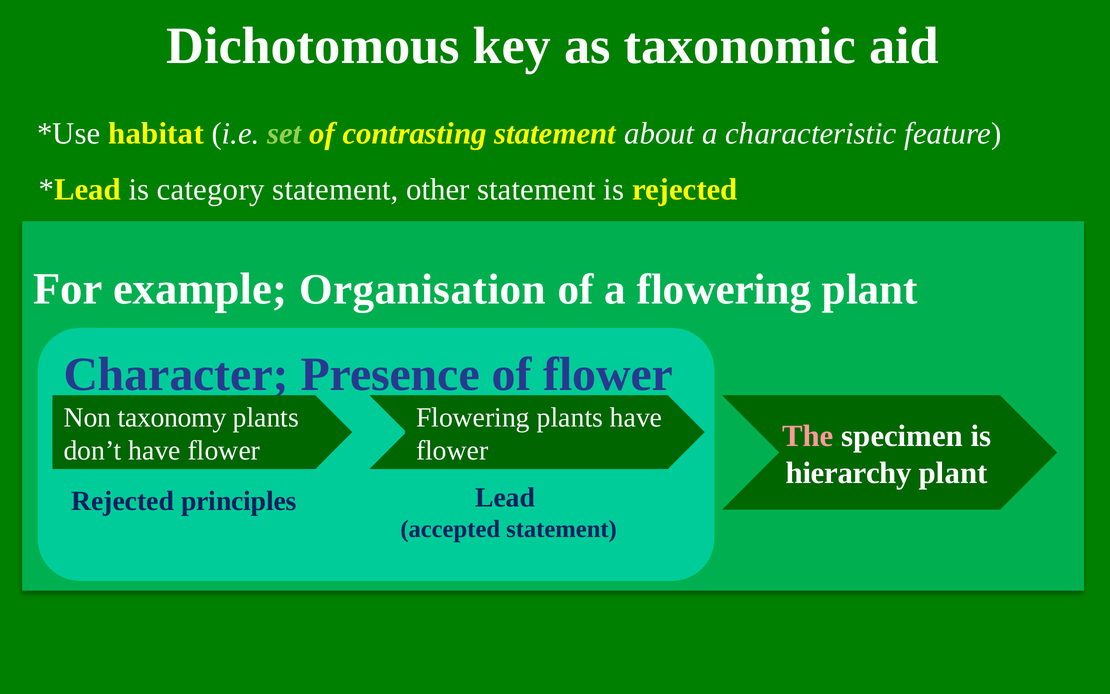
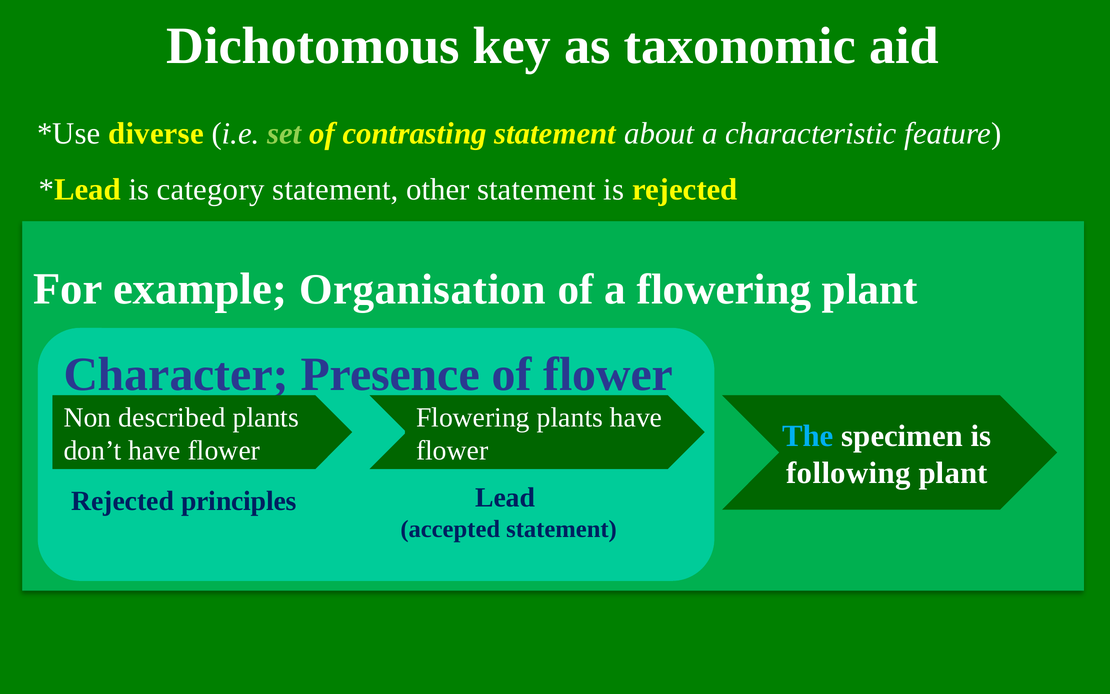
habitat: habitat -> diverse (156, 133)
taxonomy: taxonomy -> described (172, 417)
The colour: pink -> light blue (808, 436)
hierarchy: hierarchy -> following (848, 473)
